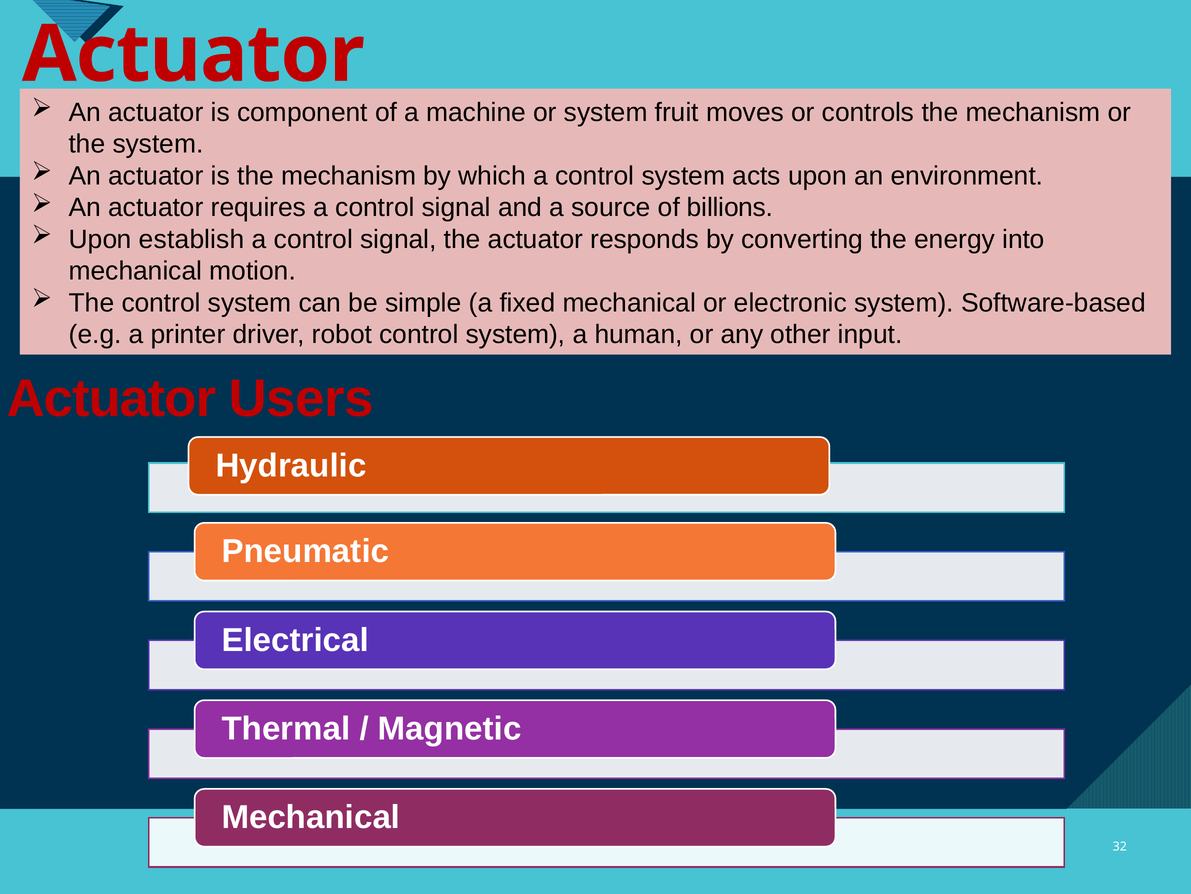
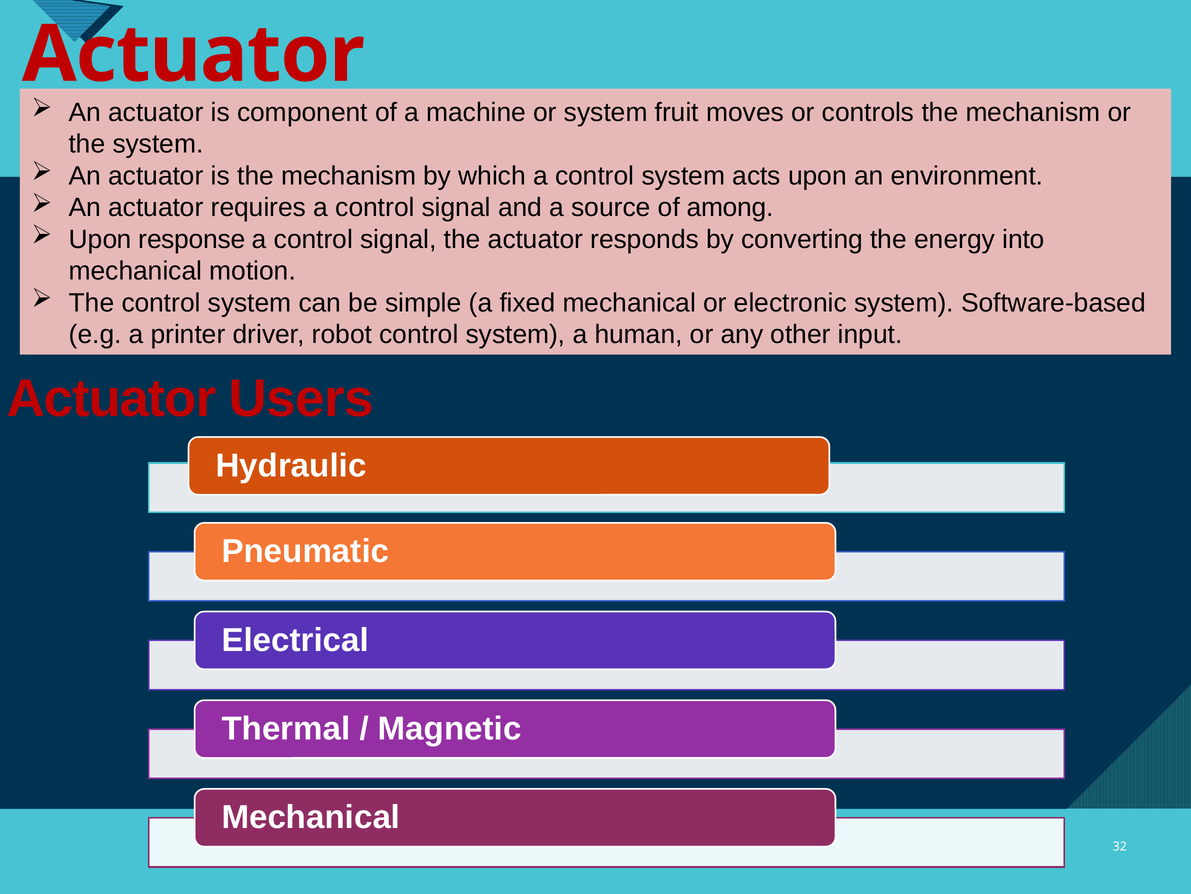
billions: billions -> among (730, 207)
establish: establish -> response (192, 239)
